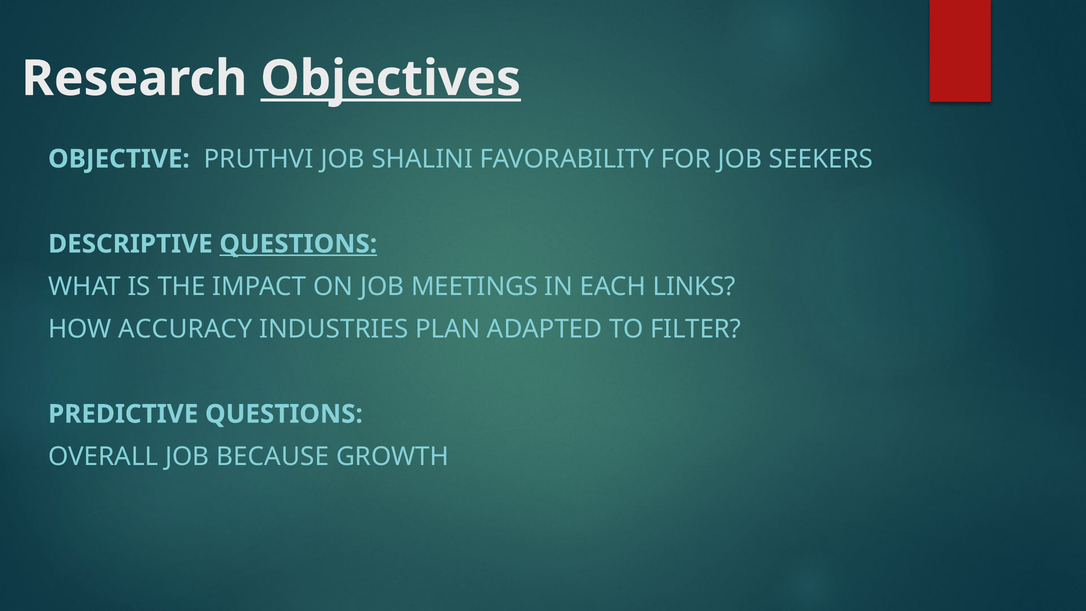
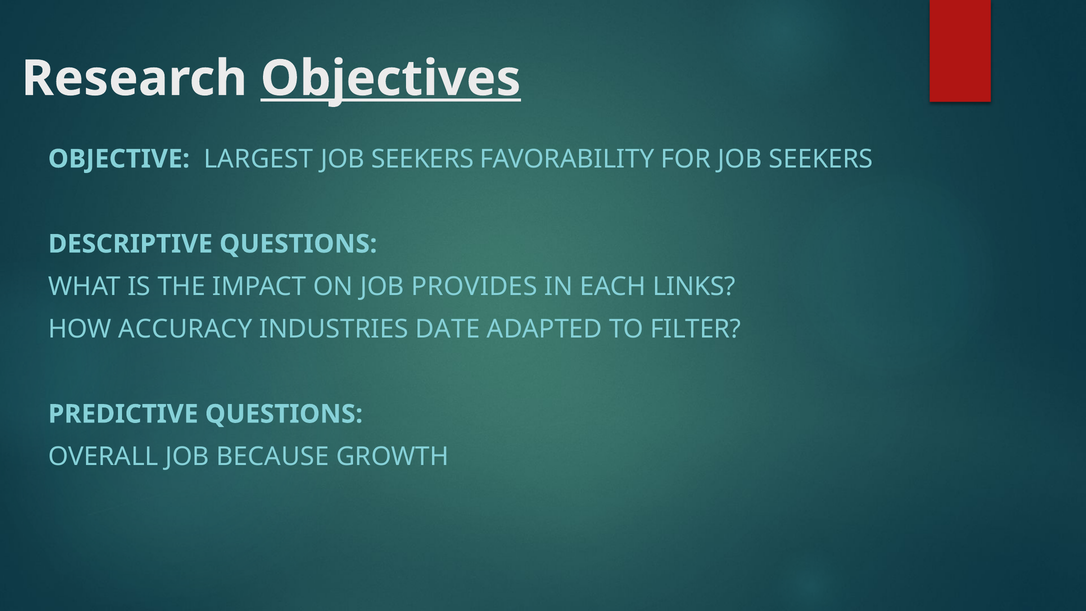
PRUTHVI: PRUTHVI -> LARGEST (258, 159)
SHALINI: SHALINI -> SEEKERS (422, 159)
QUESTIONS underline: present -> none (298, 244)
MEETINGS: MEETINGS -> PROVIDES (474, 286)
PLAN: PLAN -> DATE (448, 329)
